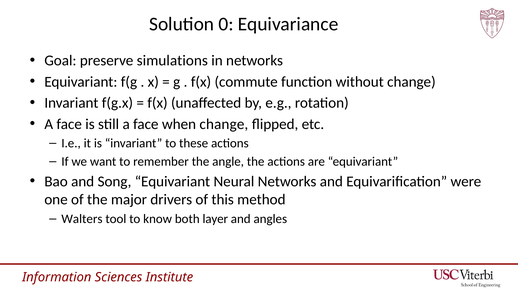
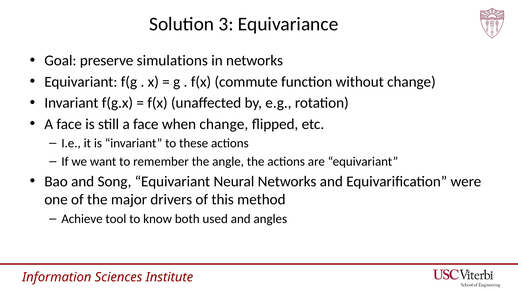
0: 0 -> 3 (226, 24)
Walters: Walters -> Achieve (82, 219)
layer: layer -> used (215, 219)
